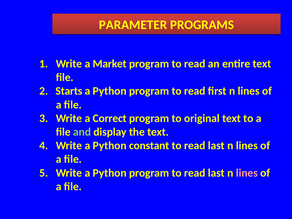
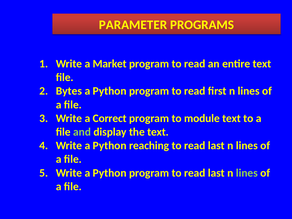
Starts: Starts -> Bytes (69, 91)
original: original -> module (202, 118)
constant: constant -> reaching (149, 146)
lines colour: pink -> light green (247, 173)
